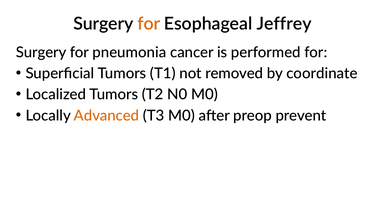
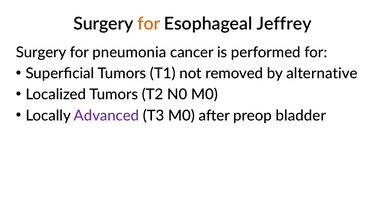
coordinate: coordinate -> alternative (322, 74)
Advanced colour: orange -> purple (106, 116)
prevent: prevent -> bladder (301, 116)
